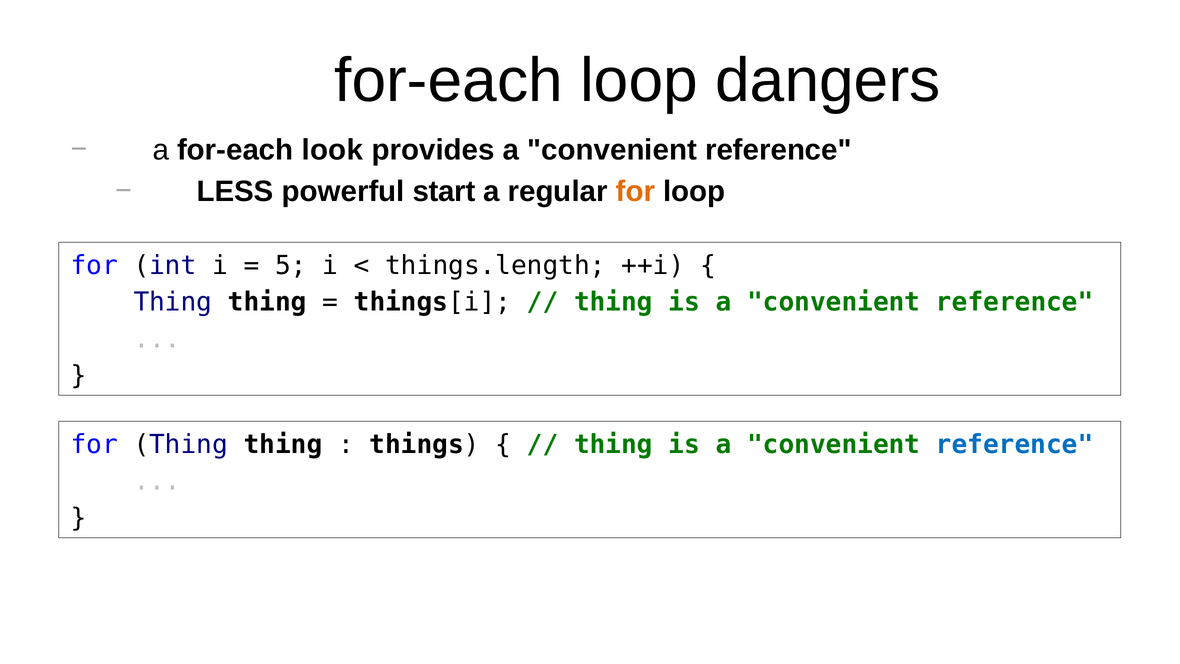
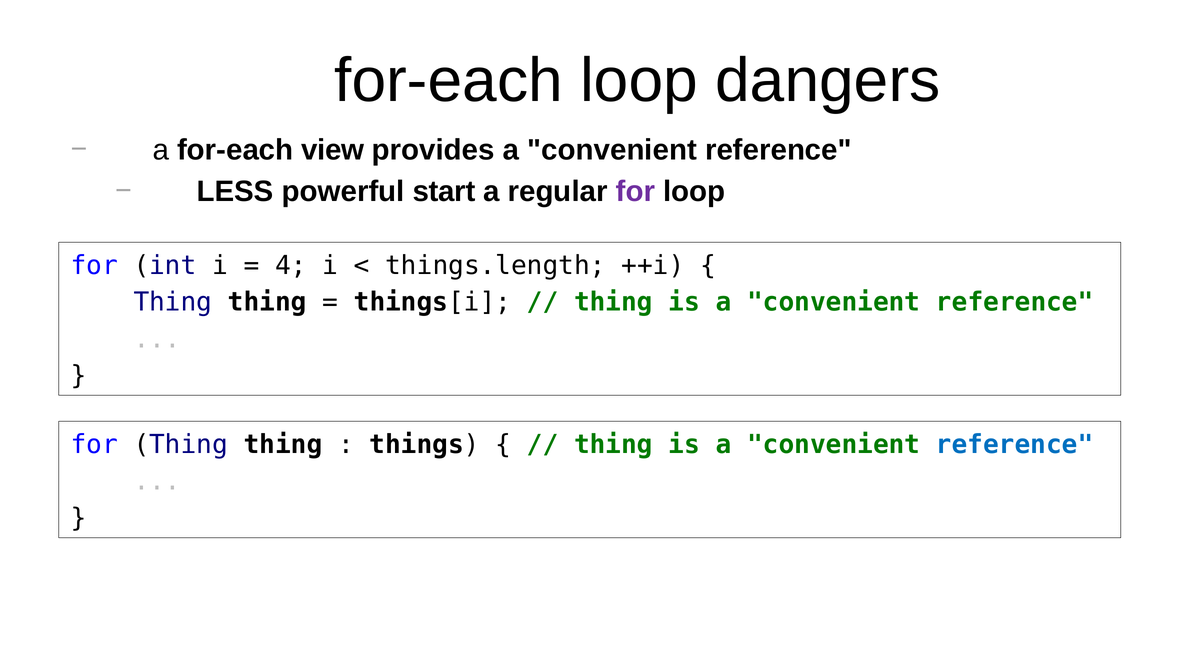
look: look -> view (333, 150)
for colour: orange -> purple (635, 191)
5: 5 -> 4 (291, 265)
